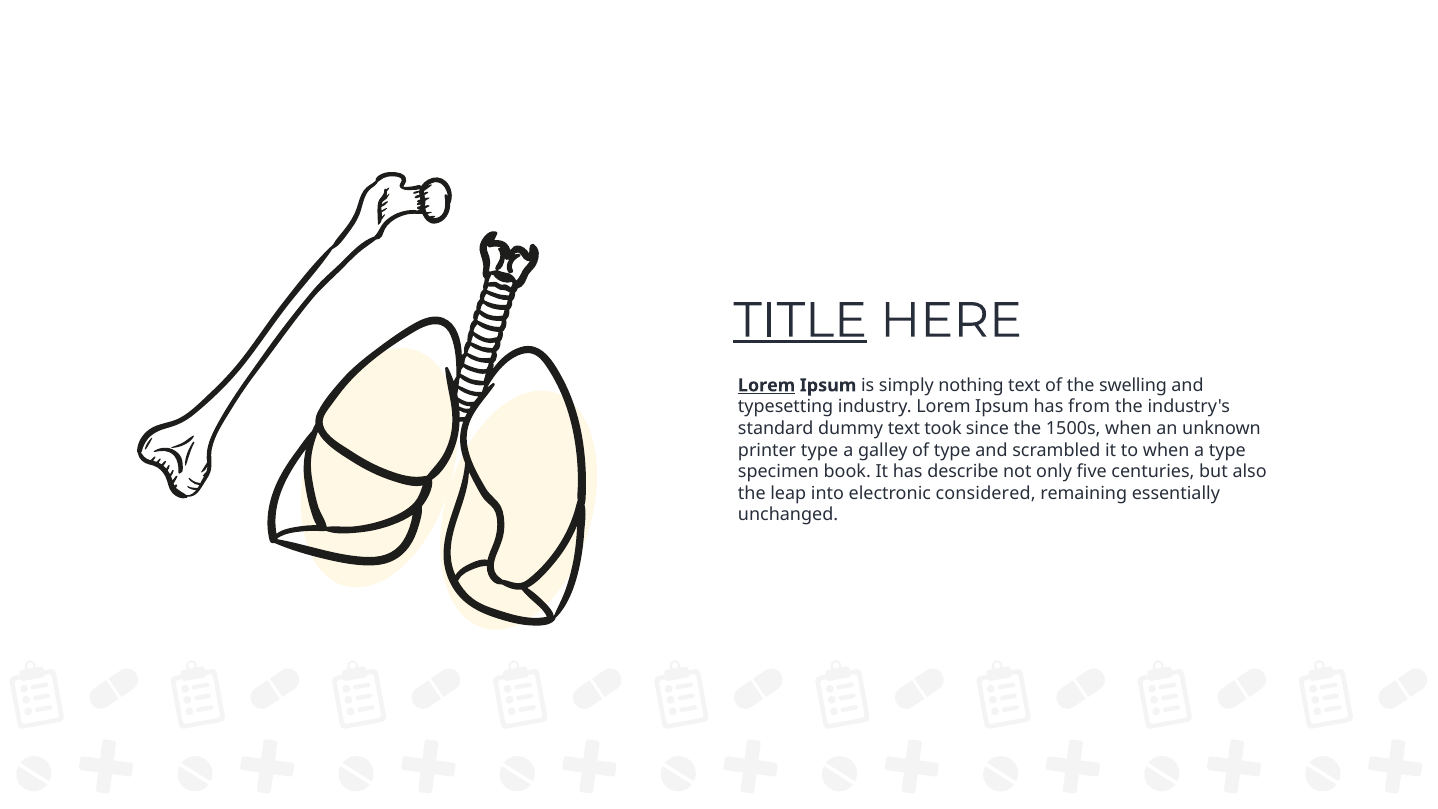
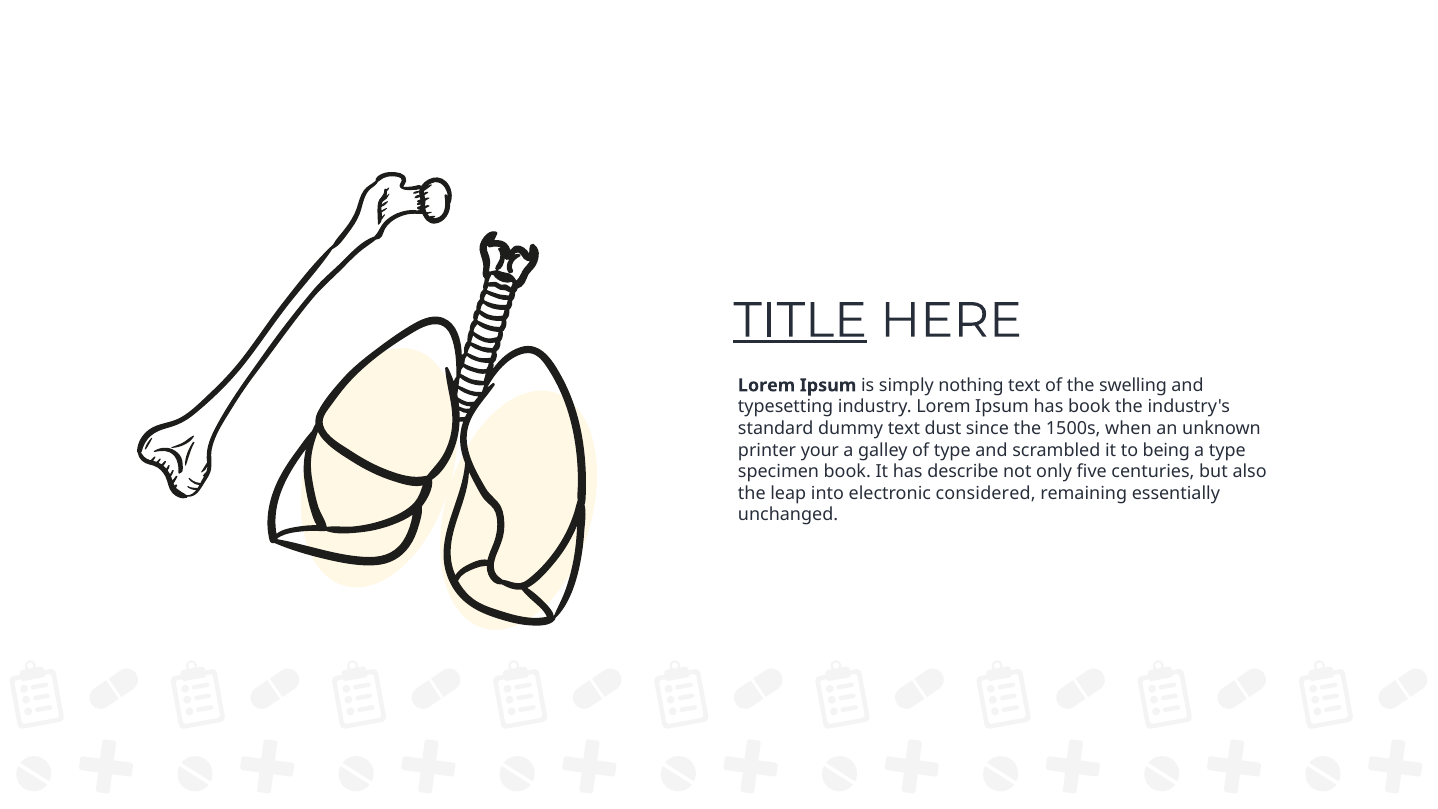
Lorem underline: present -> none (767, 385)
has from: from -> book (1089, 407)
took: took -> dust (943, 428)
printer type: type -> your (820, 450)
to when: when -> being (1166, 450)
